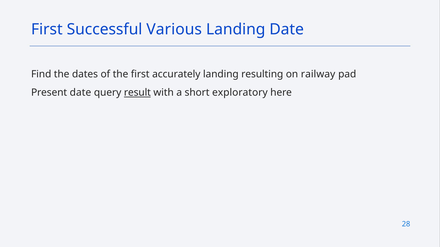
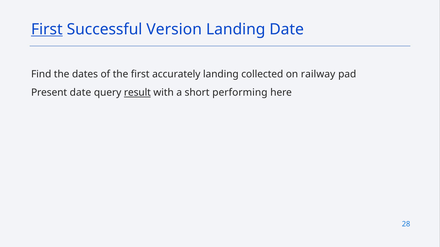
First underline: none -> present (47, 29)
Various: Various -> Version (174, 29)
resulting: resulting -> collected (262, 74)
exploratory: exploratory -> performing (240, 93)
